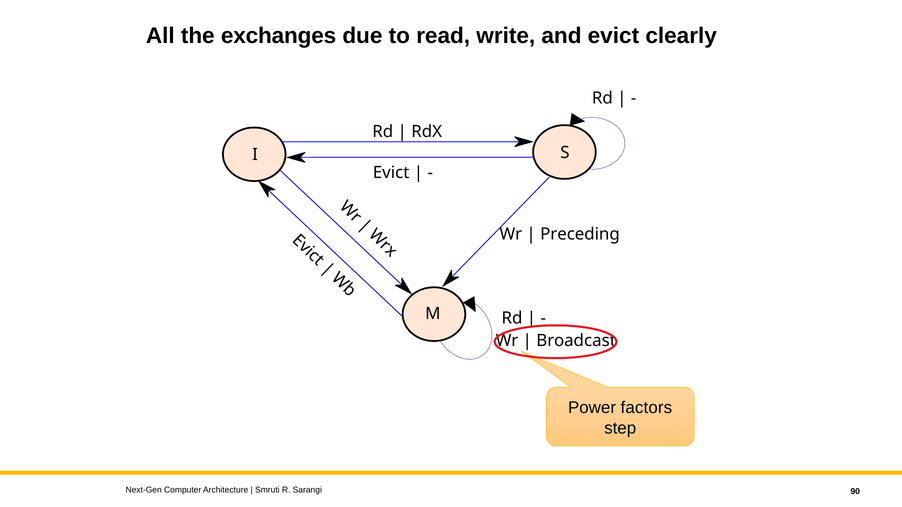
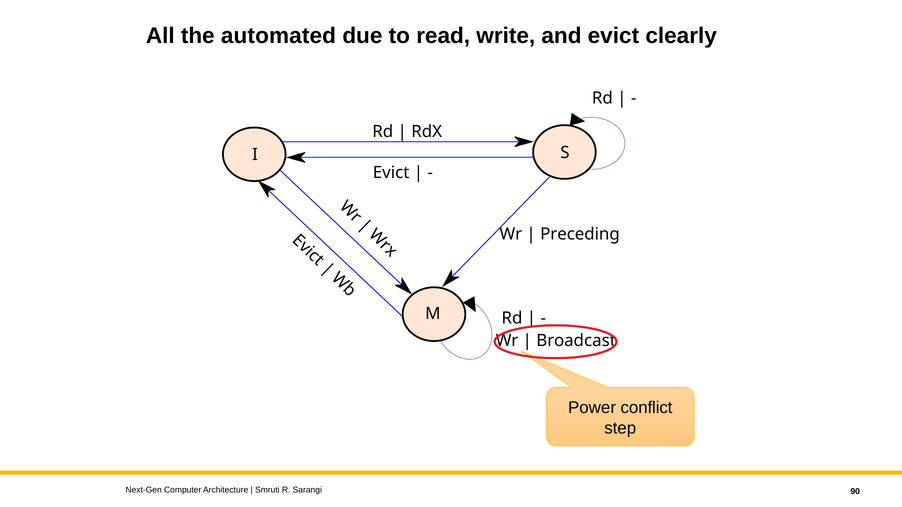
exchanges: exchanges -> automated (278, 36)
factors: factors -> conflict (647, 408)
